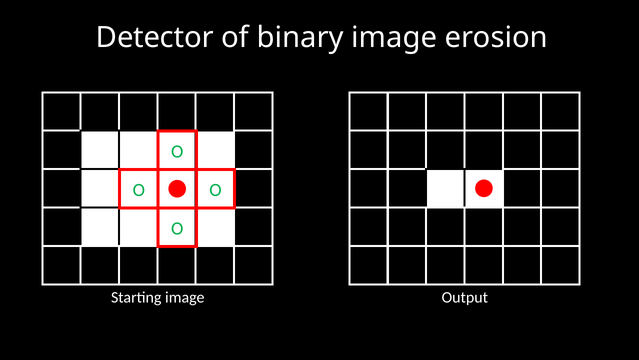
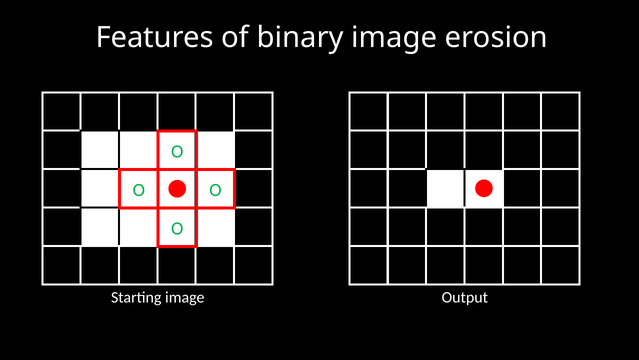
Detector: Detector -> Features (155, 37)
